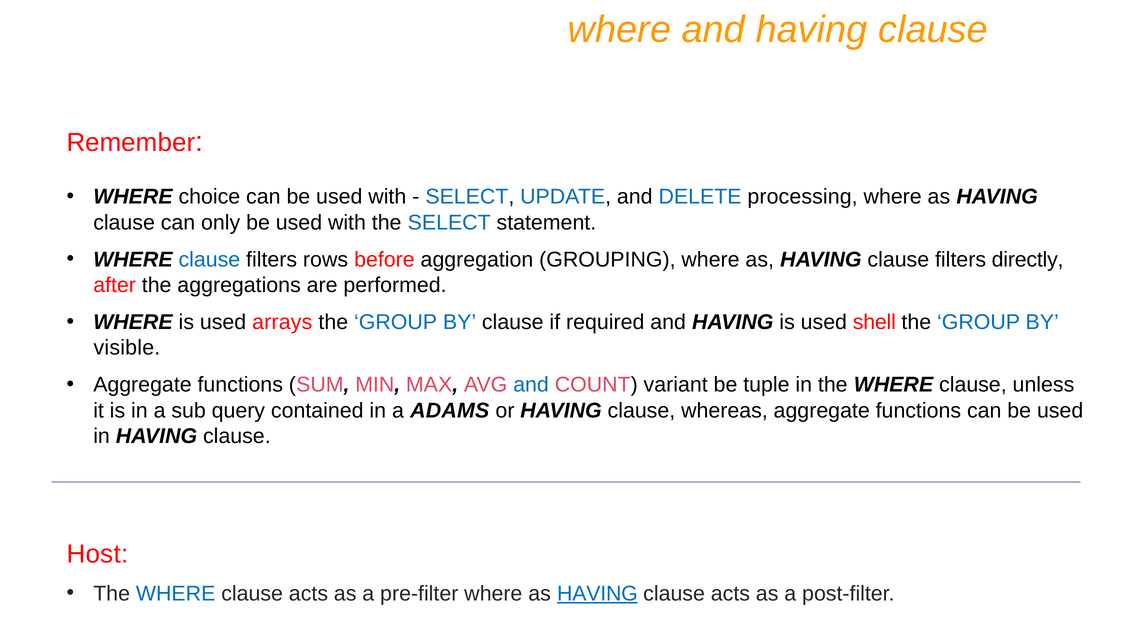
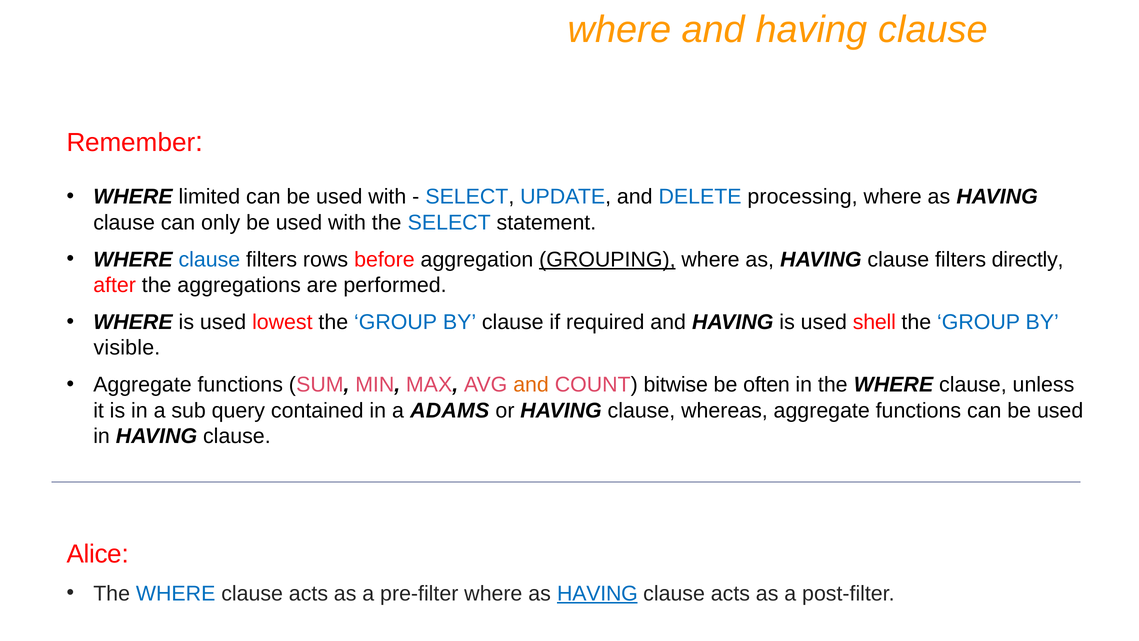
choice: choice -> limited (209, 197)
GROUPING underline: none -> present (607, 259)
arrays: arrays -> lowest (282, 322)
and colour: blue -> orange (531, 385)
variant: variant -> bitwise (676, 385)
tuple: tuple -> often (767, 385)
Host: Host -> Alice (98, 554)
